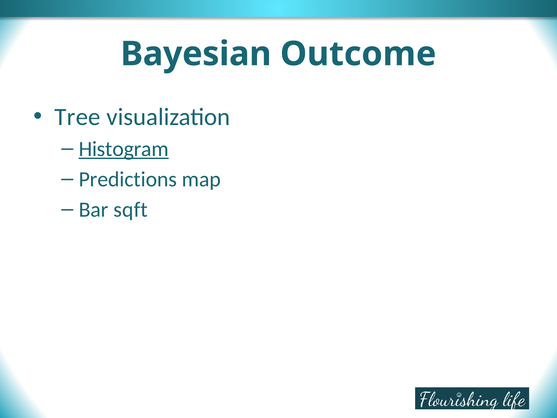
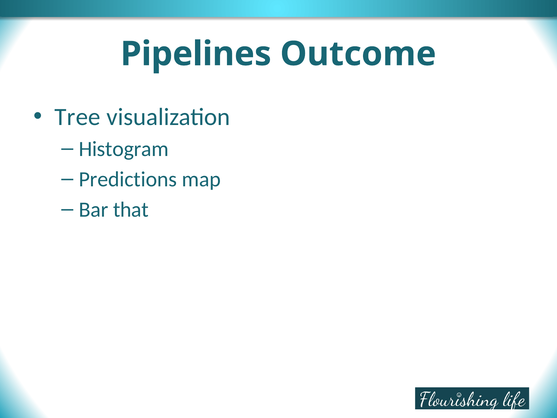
Bayesian: Bayesian -> Pipelines (196, 54)
Histogram underline: present -> none (124, 149)
sqft: sqft -> that (131, 210)
